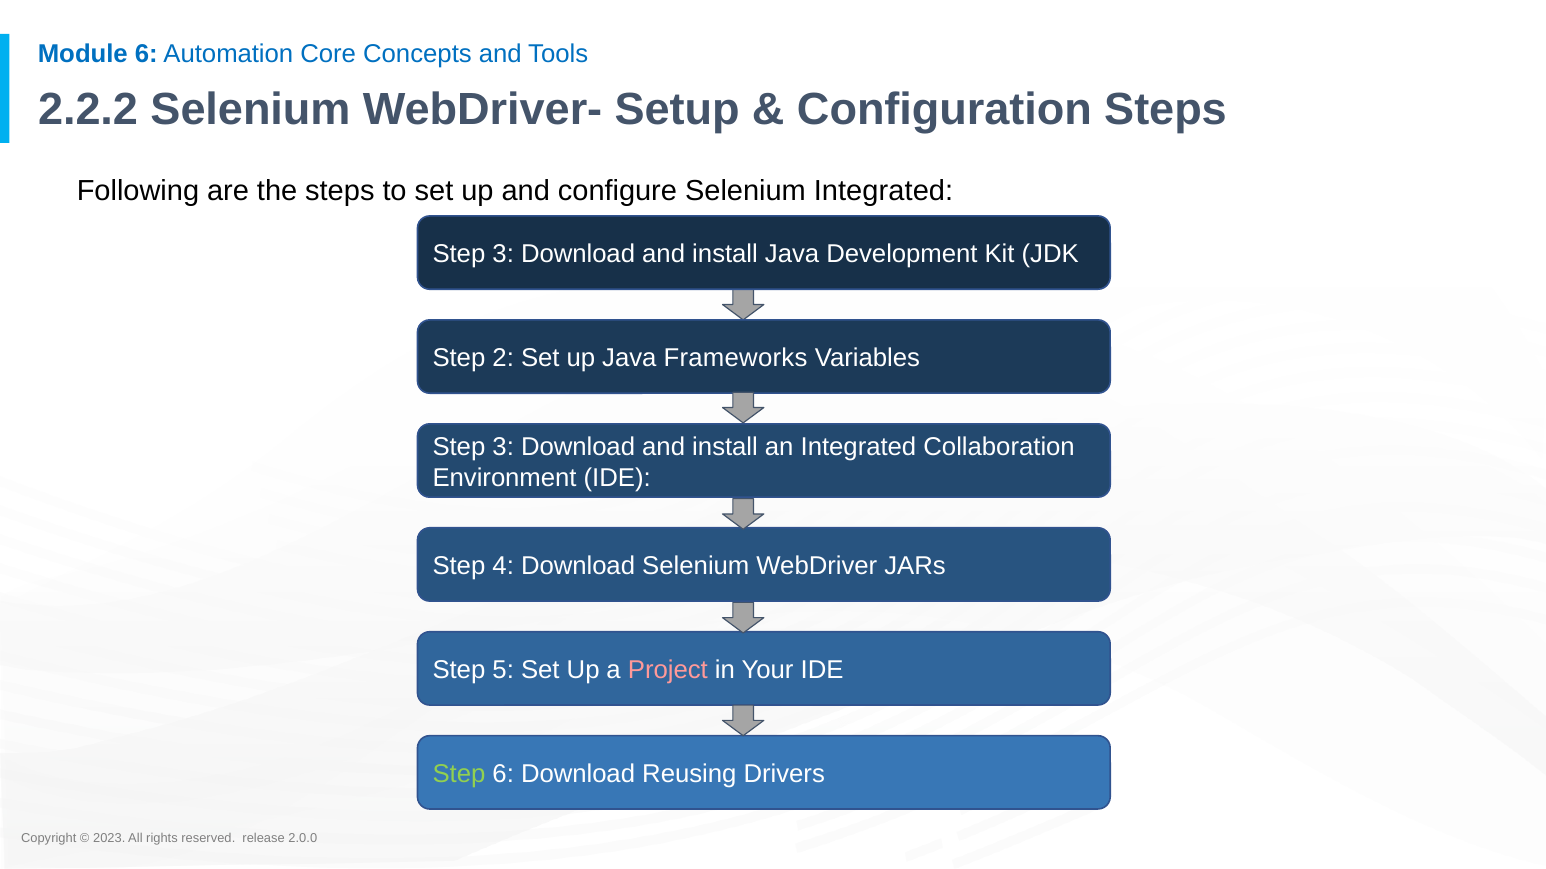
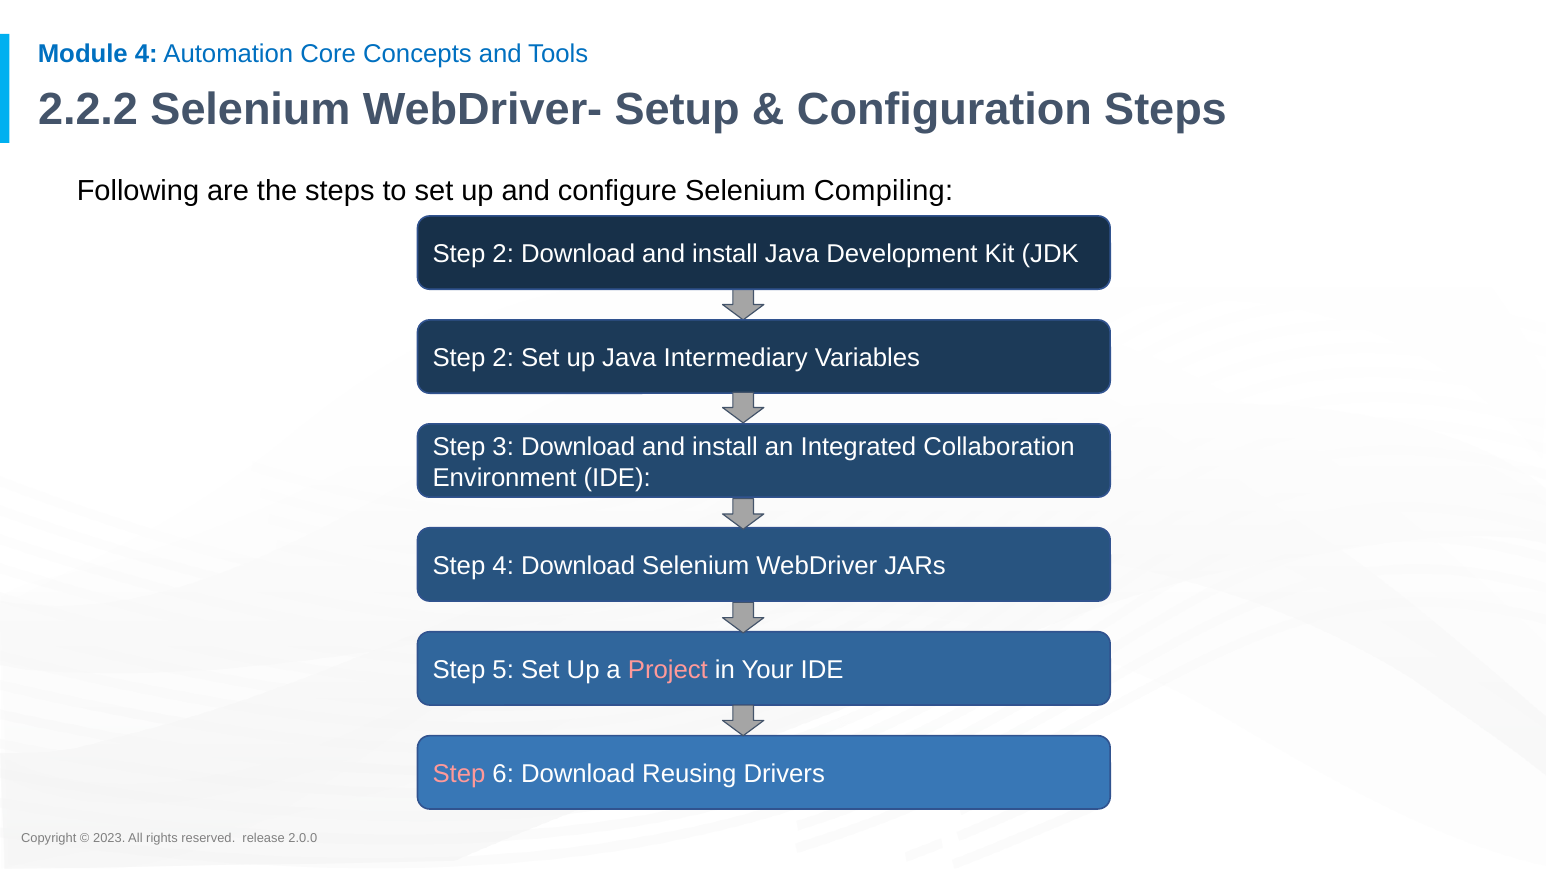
6: 6 -> 4 (146, 54)
Selenium Integrated: Integrated -> Compiling (883, 191)
3: 3 -> 2 (503, 255)
Frameworks: Frameworks -> Intermediary (736, 359)
Step colour: light green -> pink (459, 775)
